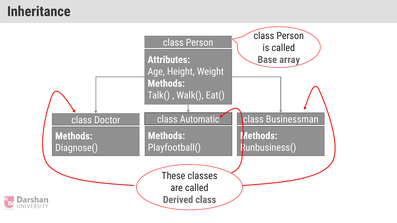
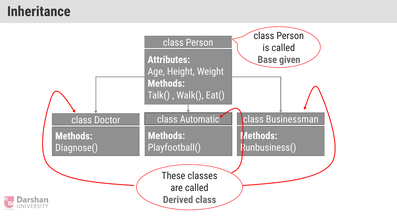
array: array -> given (290, 60)
